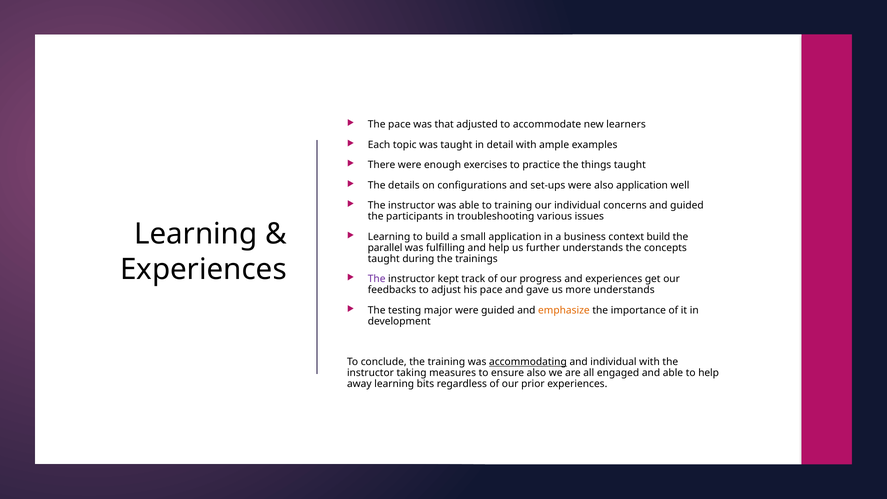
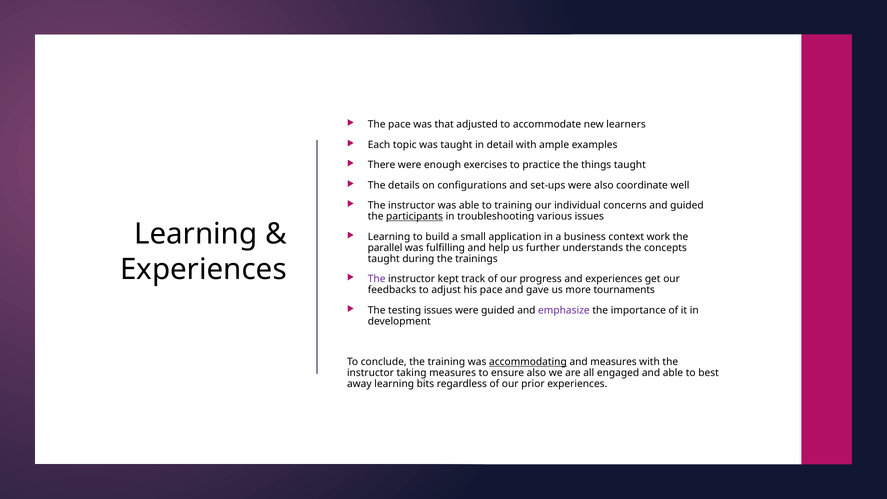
also application: application -> coordinate (642, 185)
participants underline: none -> present (415, 217)
context build: build -> work (658, 237)
more understands: understands -> tournaments (624, 290)
testing major: major -> issues (438, 310)
emphasize colour: orange -> purple (564, 310)
and individual: individual -> measures (613, 362)
to help: help -> best (709, 373)
